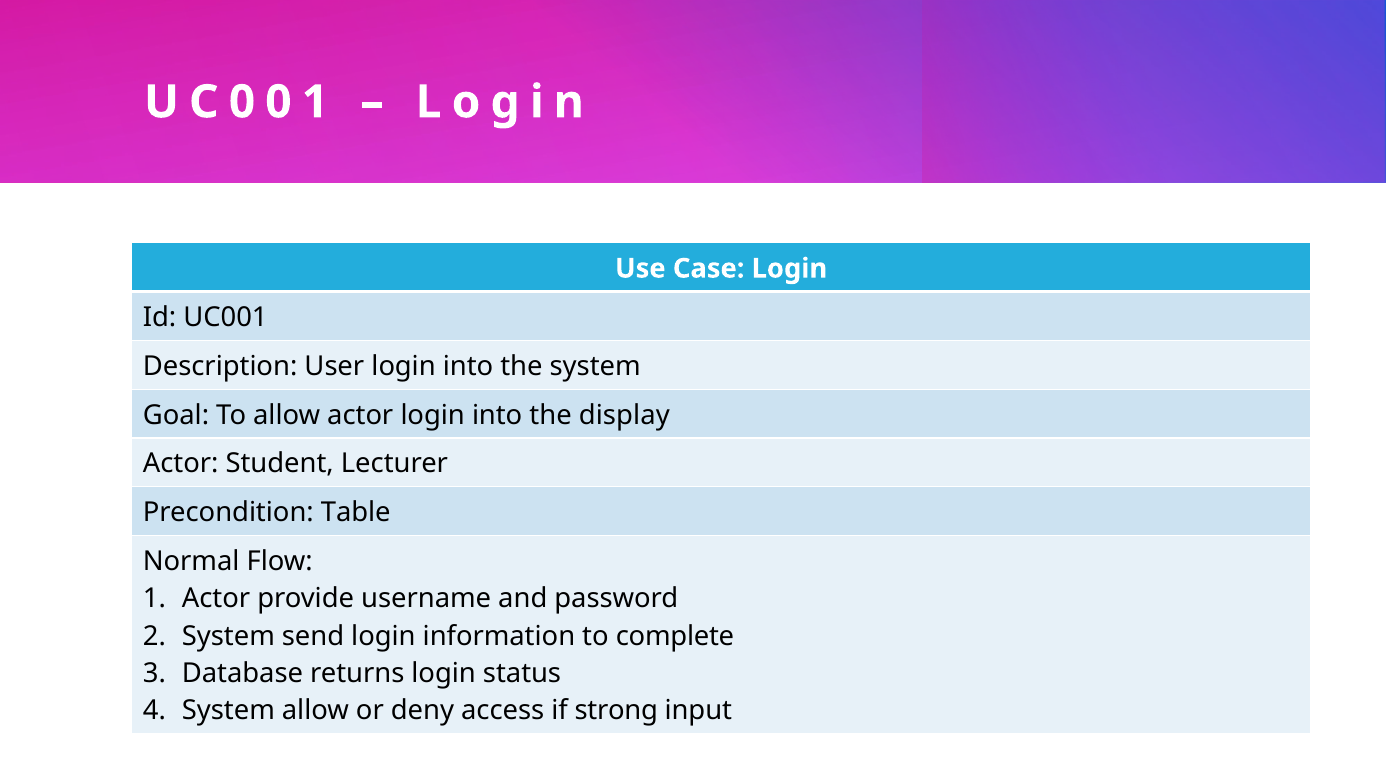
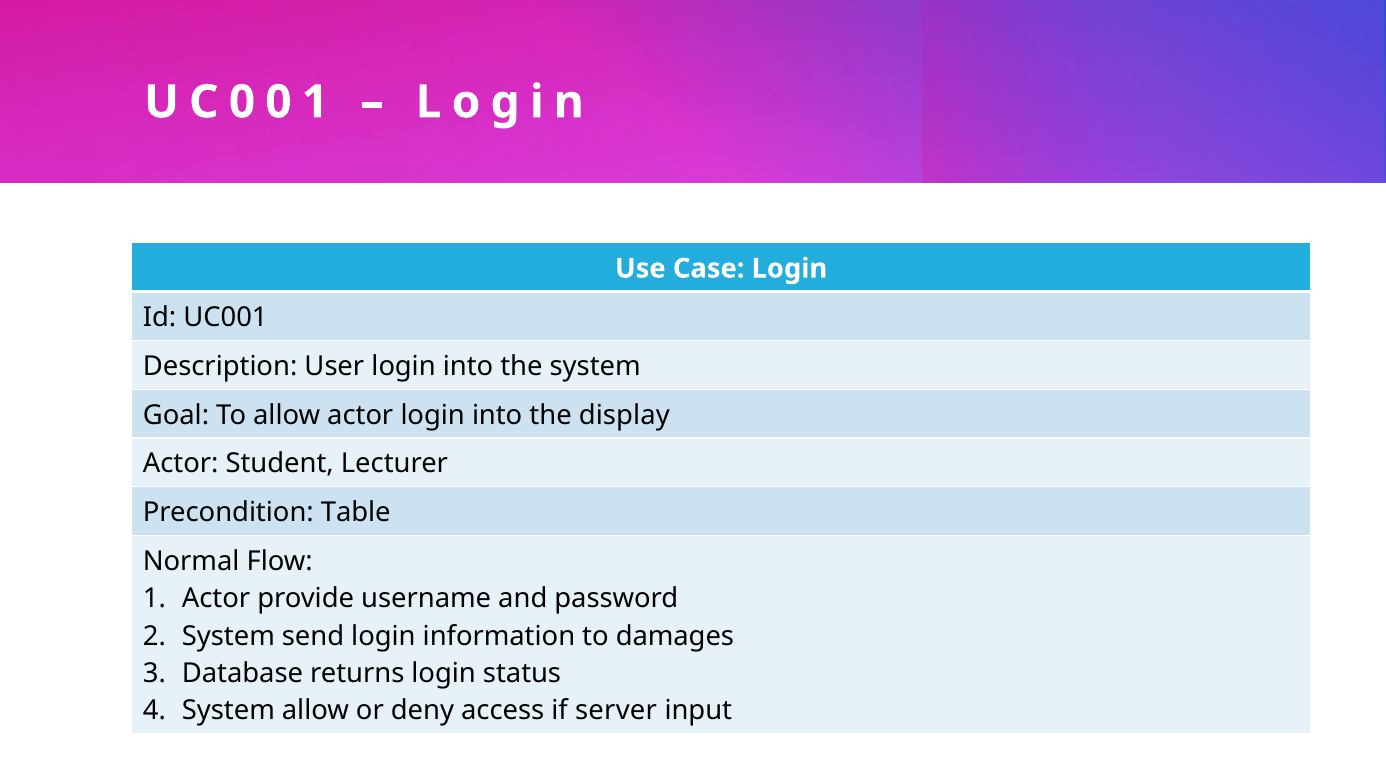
complete: complete -> damages (675, 636)
strong: strong -> server (616, 710)
